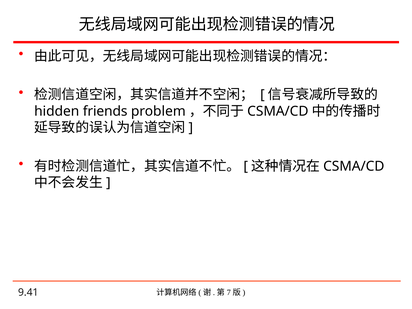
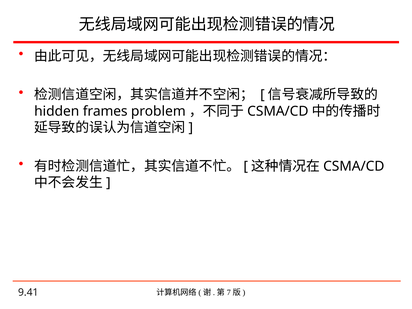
friends: friends -> frames (105, 111)
